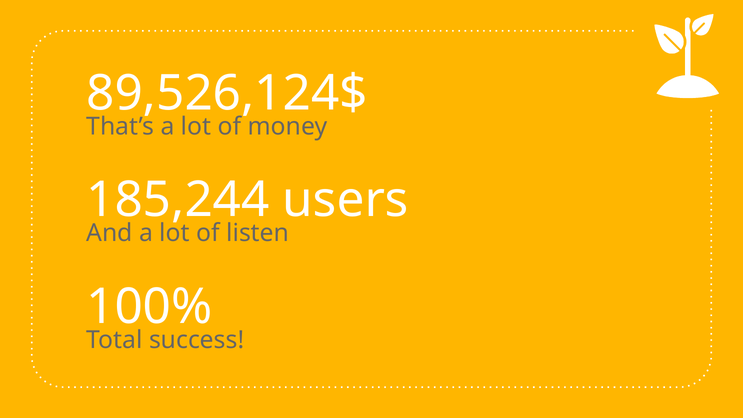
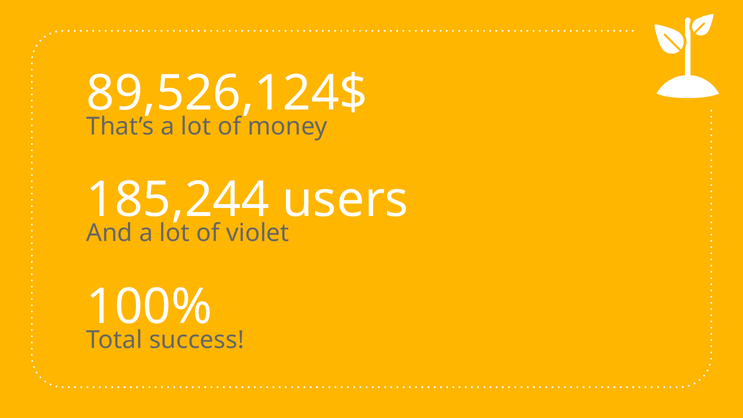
listen: listen -> violet (258, 233)
